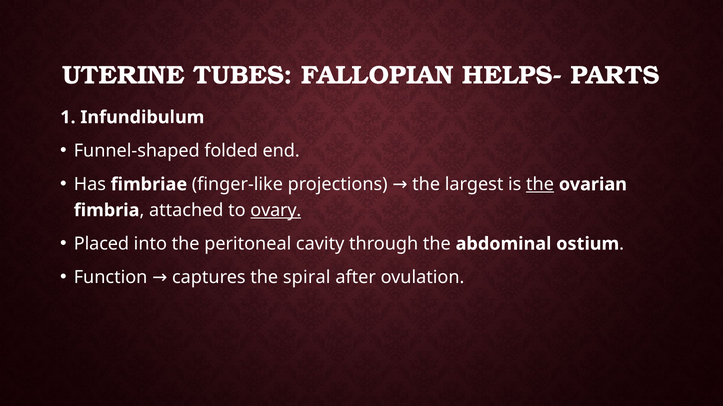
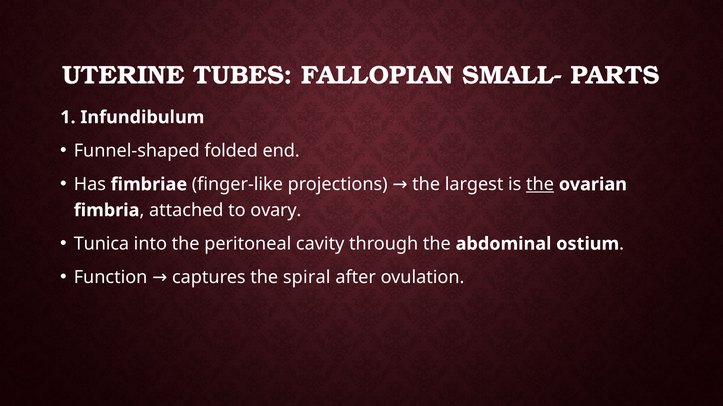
HELPS-: HELPS- -> SMALL- (512, 75)
ovary underline: present -> none (276, 211)
Placed: Placed -> Tunica (101, 244)
